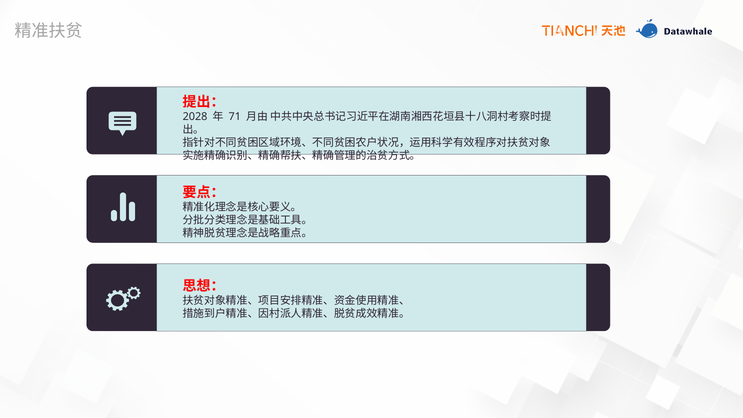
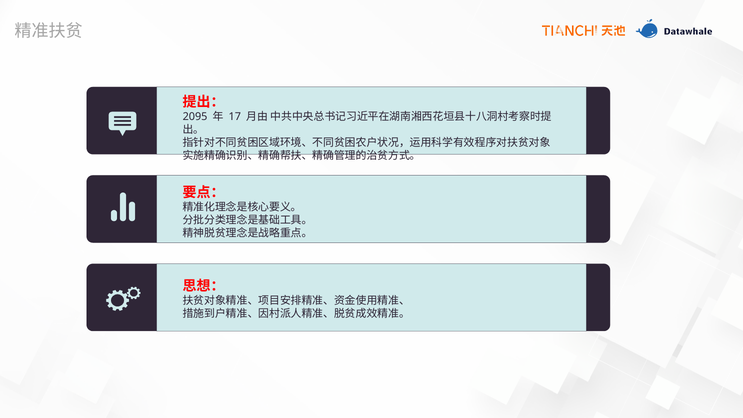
2028: 2028 -> 2095 (195, 117)
71: 71 -> 17 (235, 117)
